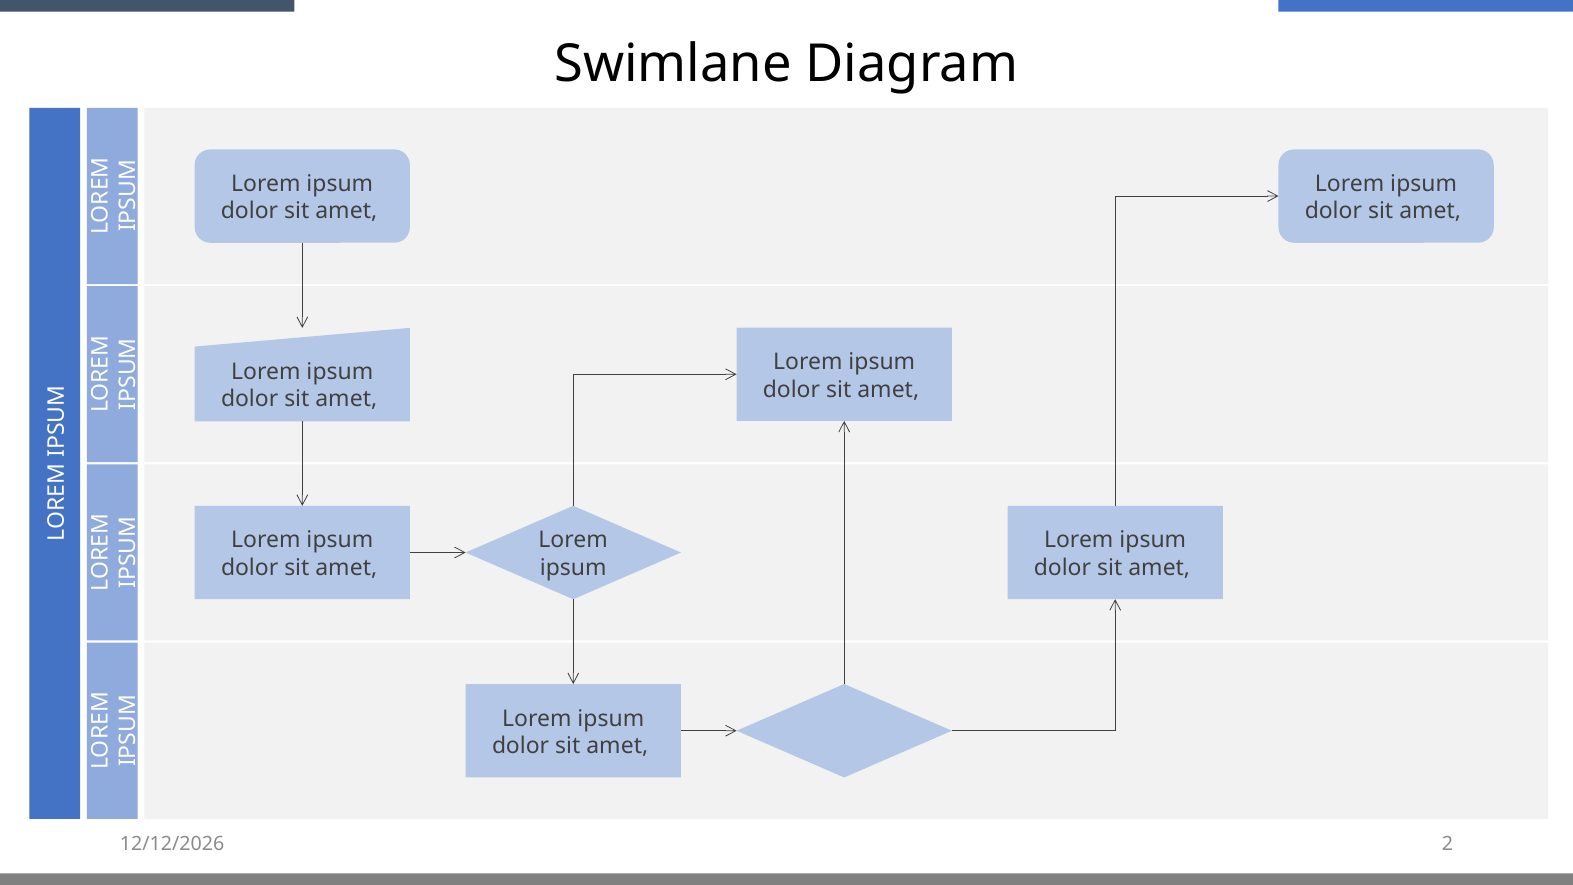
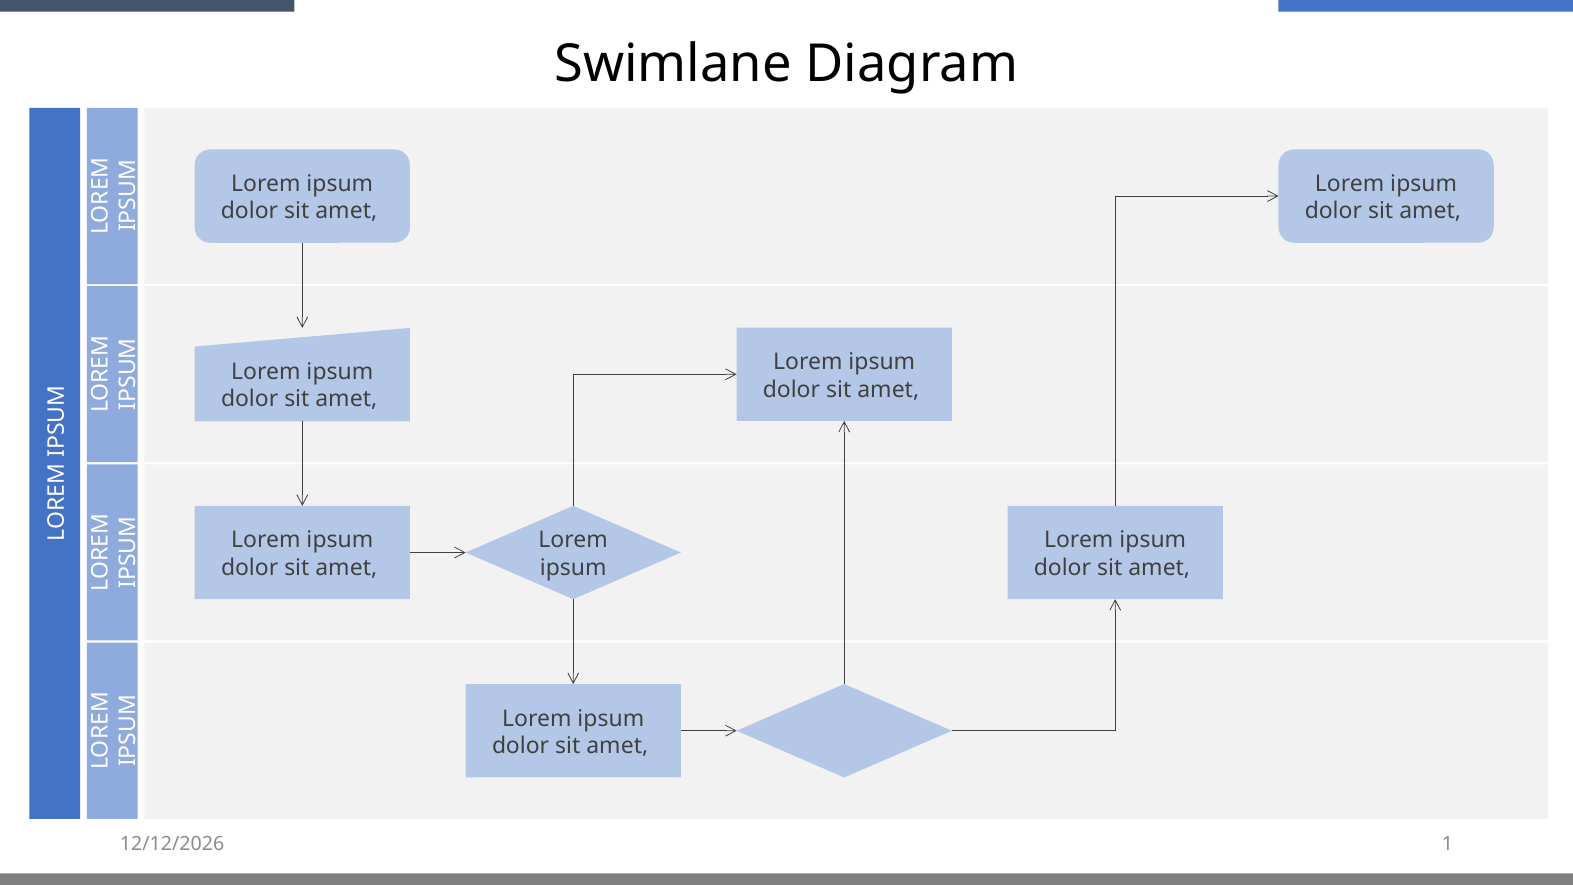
2: 2 -> 1 (1447, 843)
